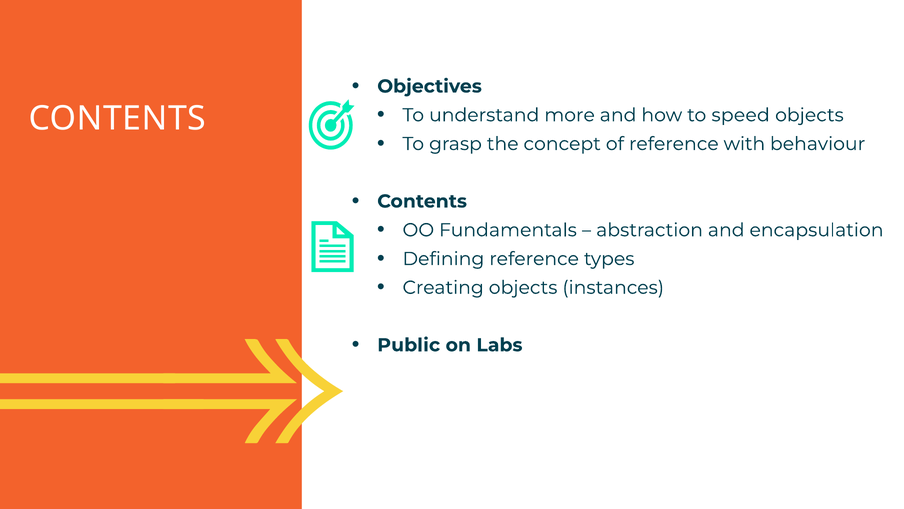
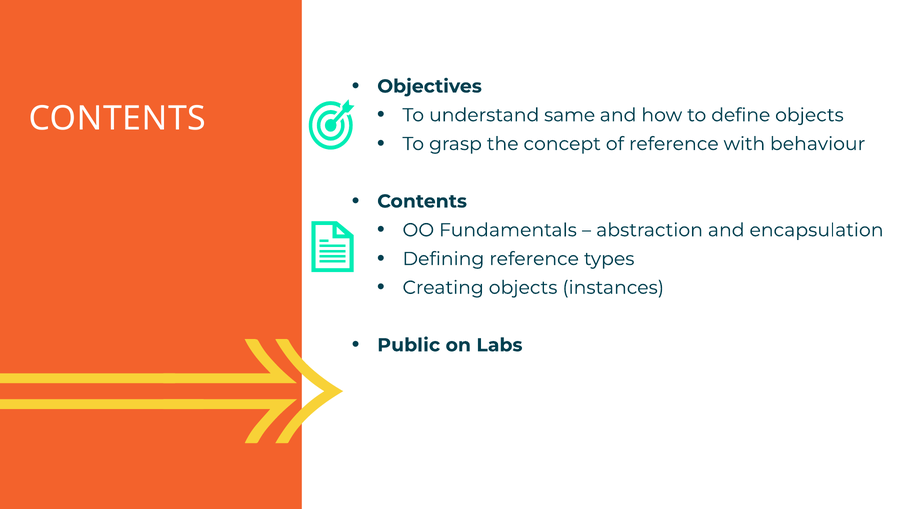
more: more -> same (570, 115)
speed: speed -> define (741, 115)
